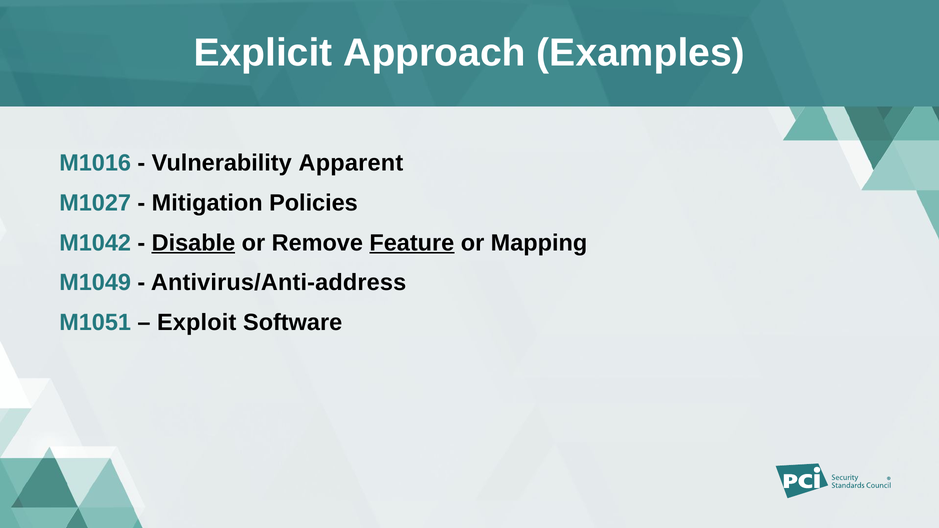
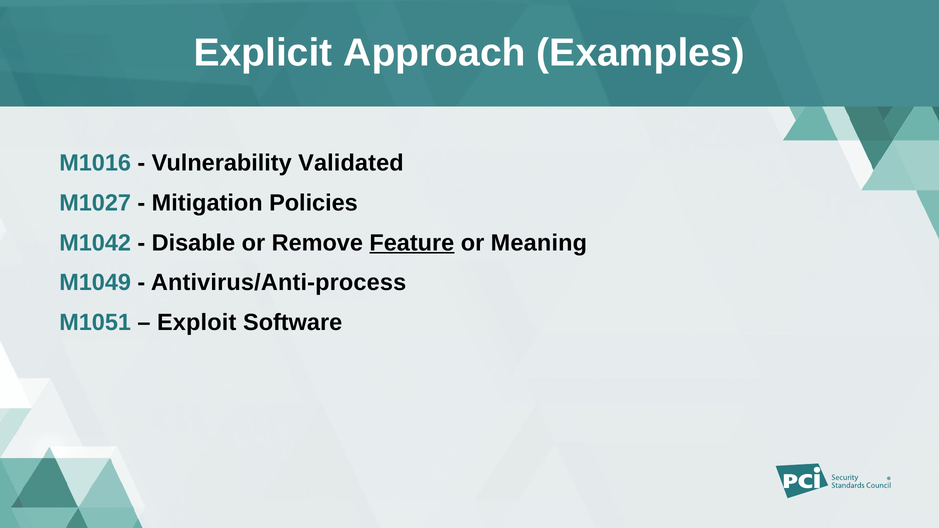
Apparent: Apparent -> Validated (351, 163)
Disable underline: present -> none (193, 243)
Mapping: Mapping -> Meaning (539, 243)
Antivirus/Anti-address: Antivirus/Anti-address -> Antivirus/Anti-process (279, 283)
